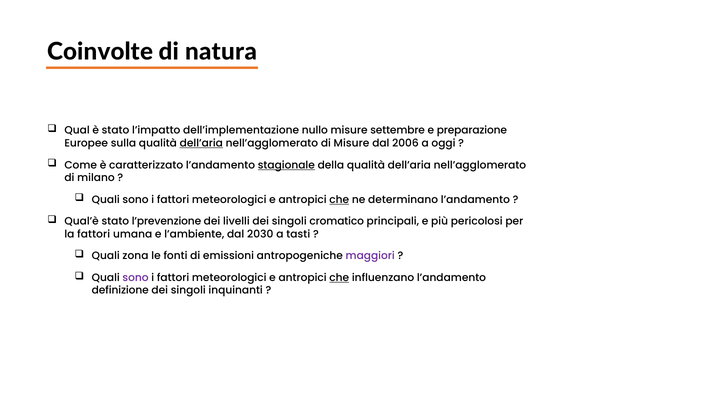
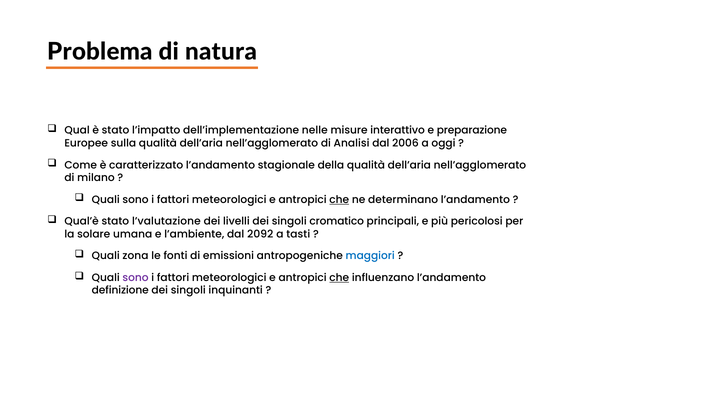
Coinvolte: Coinvolte -> Problema (100, 52)
nullo: nullo -> nelle (315, 130)
settembre: settembre -> interattivo (398, 130)
dell’aria underline: present -> none (201, 143)
di Misure: Misure -> Analisi (352, 143)
stagionale underline: present -> none (286, 165)
l’prevenzione: l’prevenzione -> l’valutazione (166, 221)
la fattori: fattori -> solare (94, 234)
2030: 2030 -> 2092 (260, 234)
maggiori colour: purple -> blue (370, 256)
